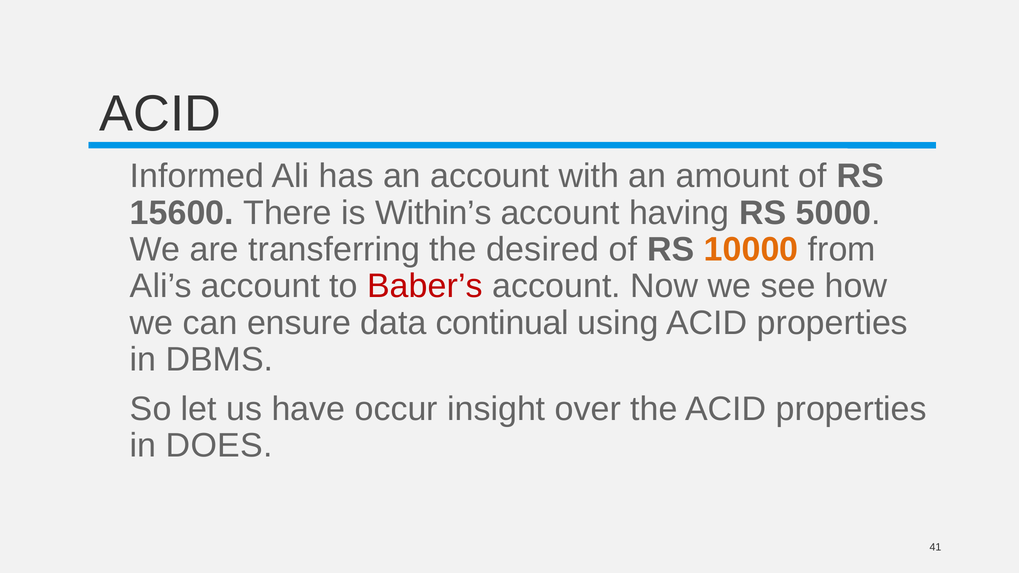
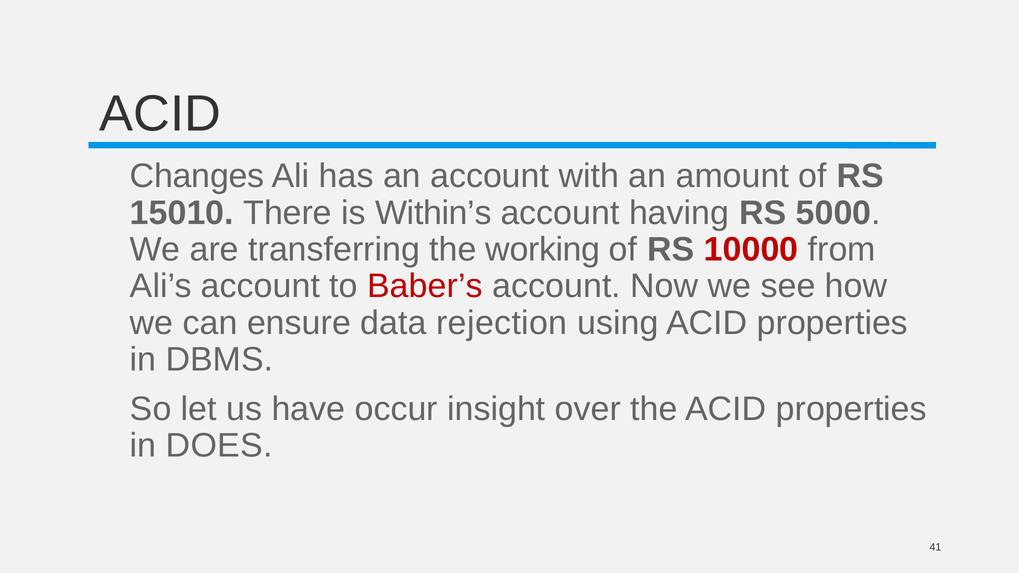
Informed: Informed -> Changes (197, 176)
15600: 15600 -> 15010 (182, 213)
desired: desired -> working (543, 250)
10000 colour: orange -> red (751, 250)
continual: continual -> rejection (502, 323)
